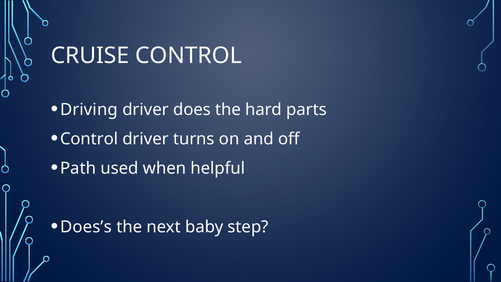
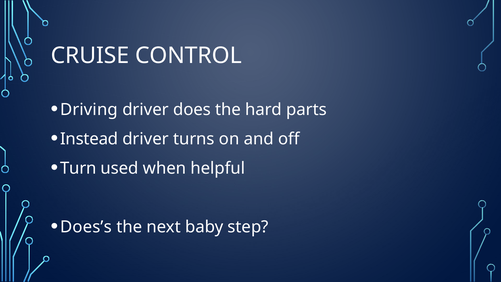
Control: Control -> Instead (89, 139)
Path: Path -> Turn (78, 168)
